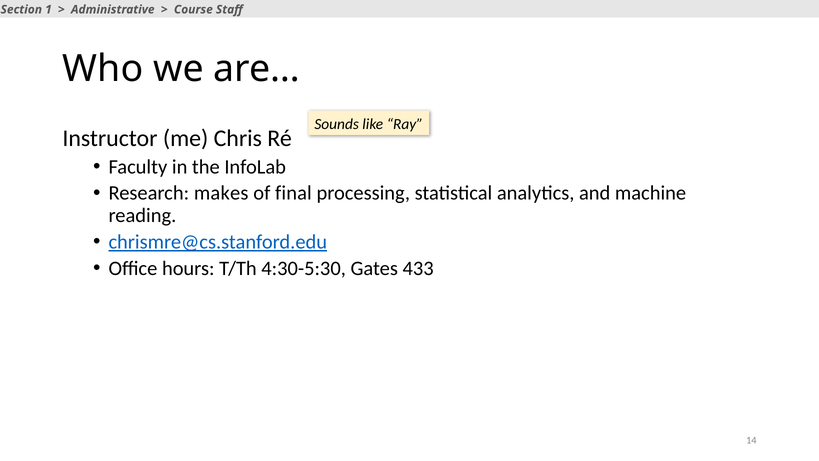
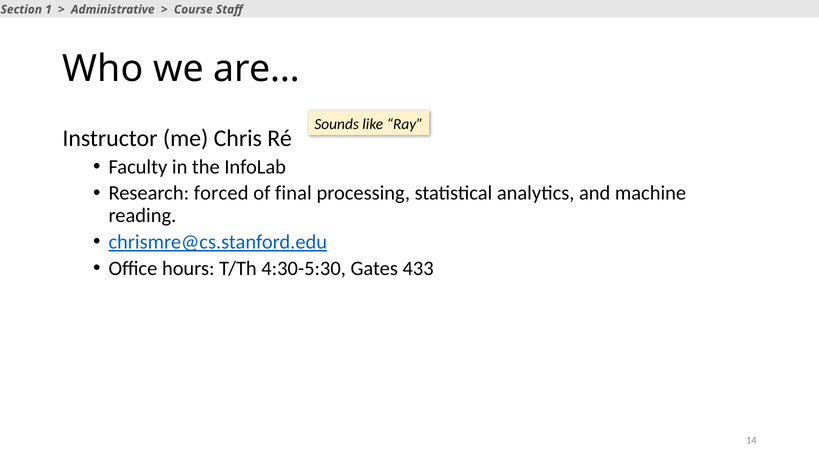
makes: makes -> forced (221, 193)
